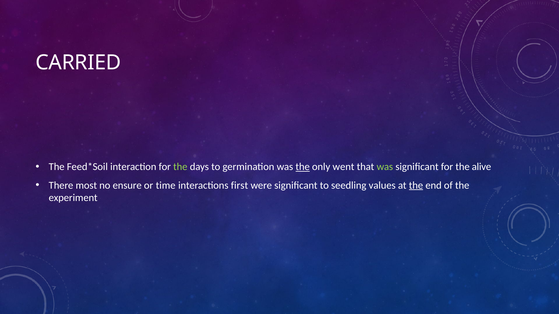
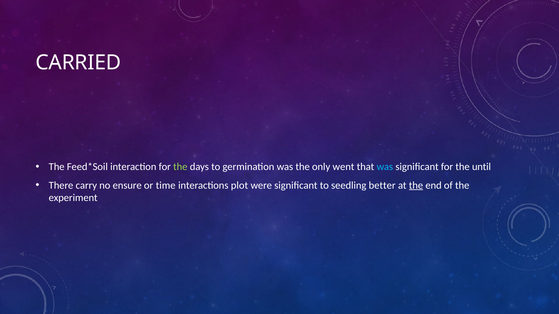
the underline: present -> none (303, 167)
was colour: light green -> light blue (385, 167)
alive: alive -> until (481, 167)
most: most -> carry (86, 185)
first: first -> plot (239, 185)
values: values -> better (382, 185)
